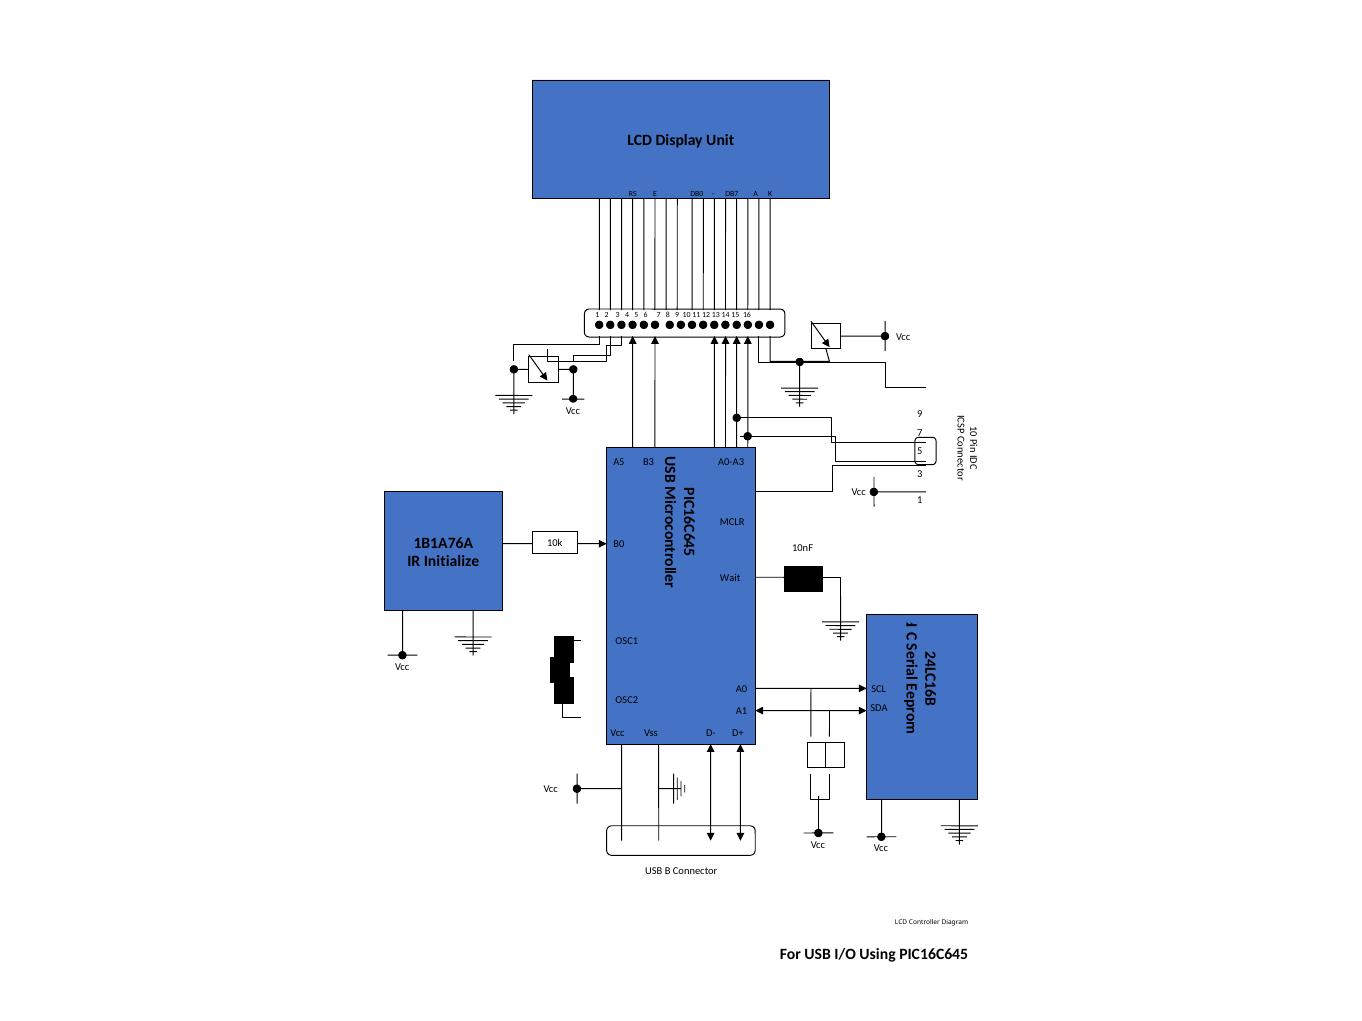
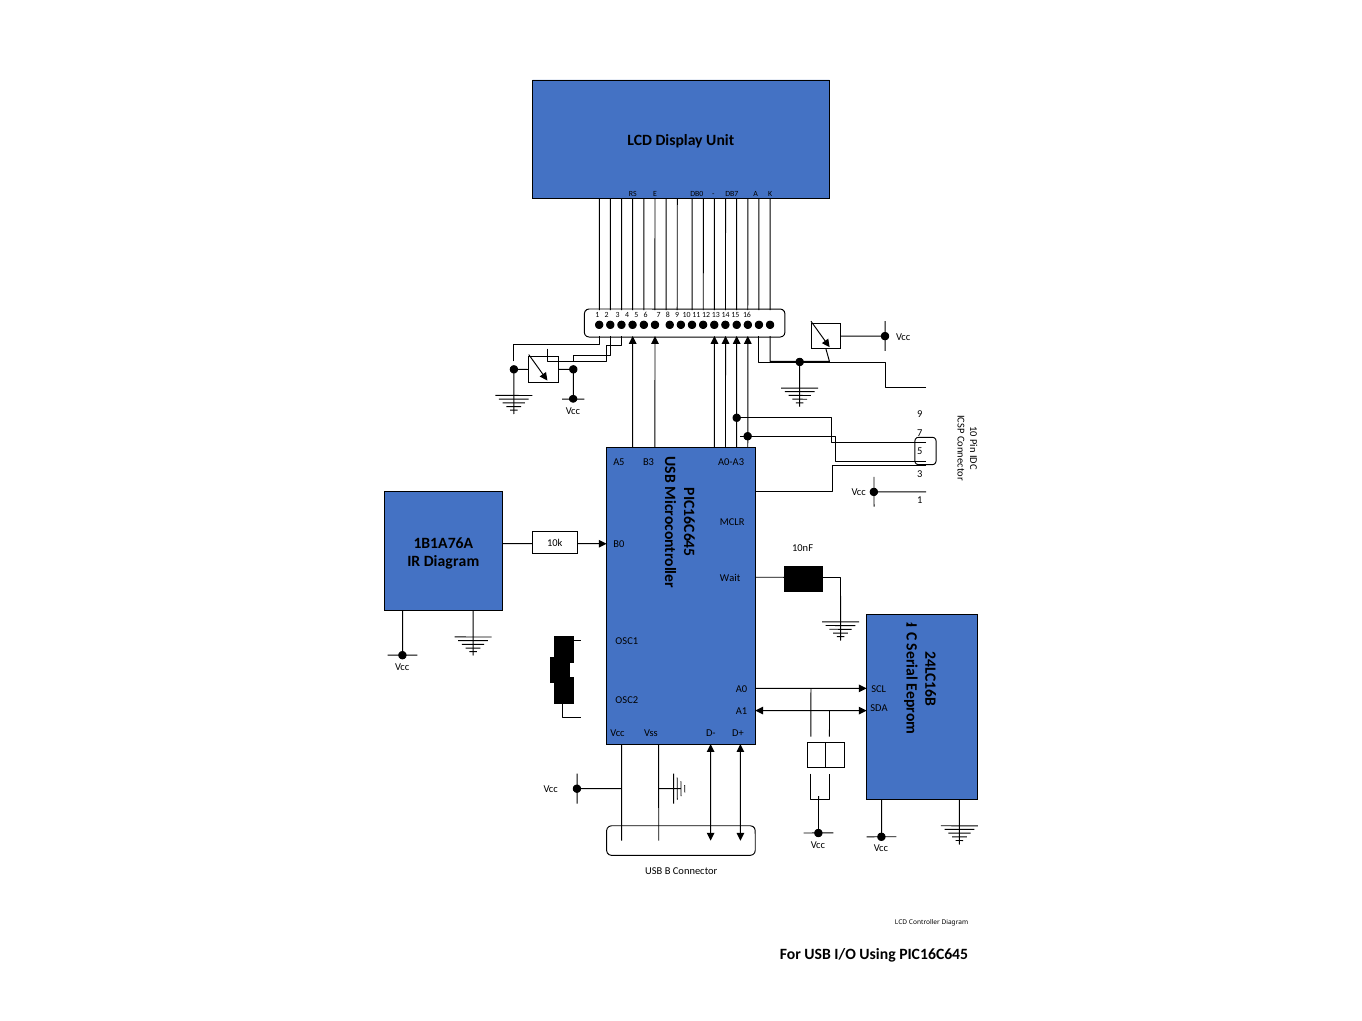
IR Initialize: Initialize -> Diagram (452, 562)
